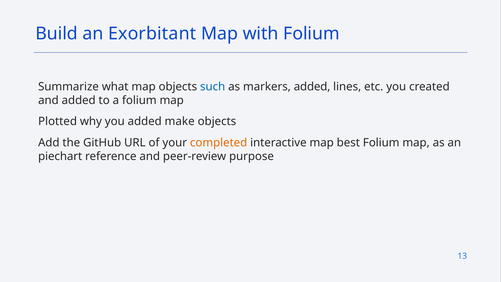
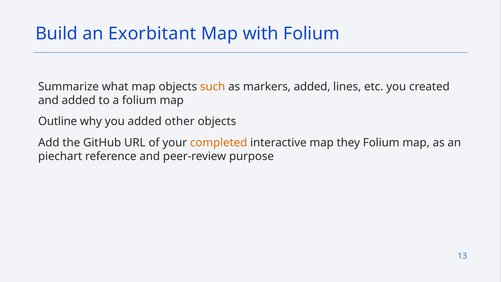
such colour: blue -> orange (213, 87)
Plotted: Plotted -> Outline (58, 121)
make: make -> other (180, 121)
best: best -> they (348, 142)
